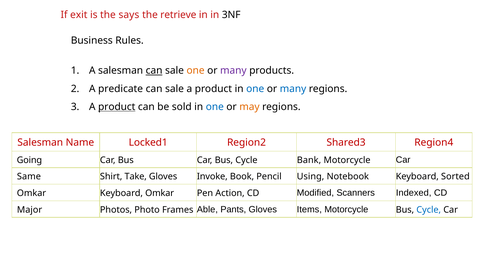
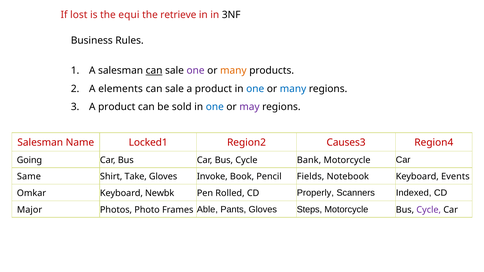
exit: exit -> lost (79, 15)
says: says -> equi (129, 15)
one colour: orange -> purple (196, 71)
many colour: purple -> orange (233, 71)
predicate: predicate -> elements (121, 89)
product underline: present -> none (117, 107)
may colour: orange -> purple (249, 107)
Shared3: Shared3 -> Causes3 (346, 143)
Using: Using -> Fields (311, 177)
Sorted: Sorted -> Events (455, 177)
Keyboard Omkar: Omkar -> Newbk (160, 193)
Action: Action -> Rolled (230, 193)
Modified: Modified -> Properly (315, 193)
Items: Items -> Steps (309, 210)
Cycle colour: blue -> purple (429, 210)
